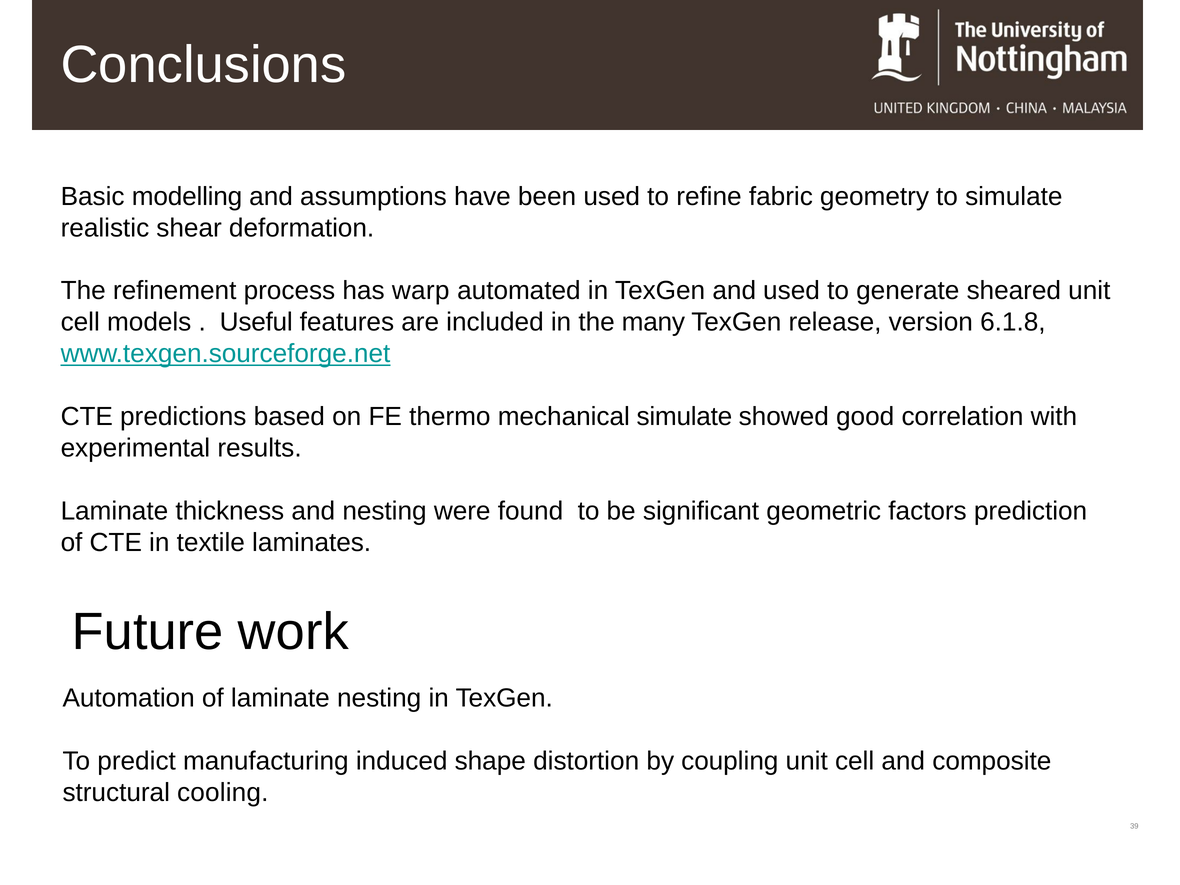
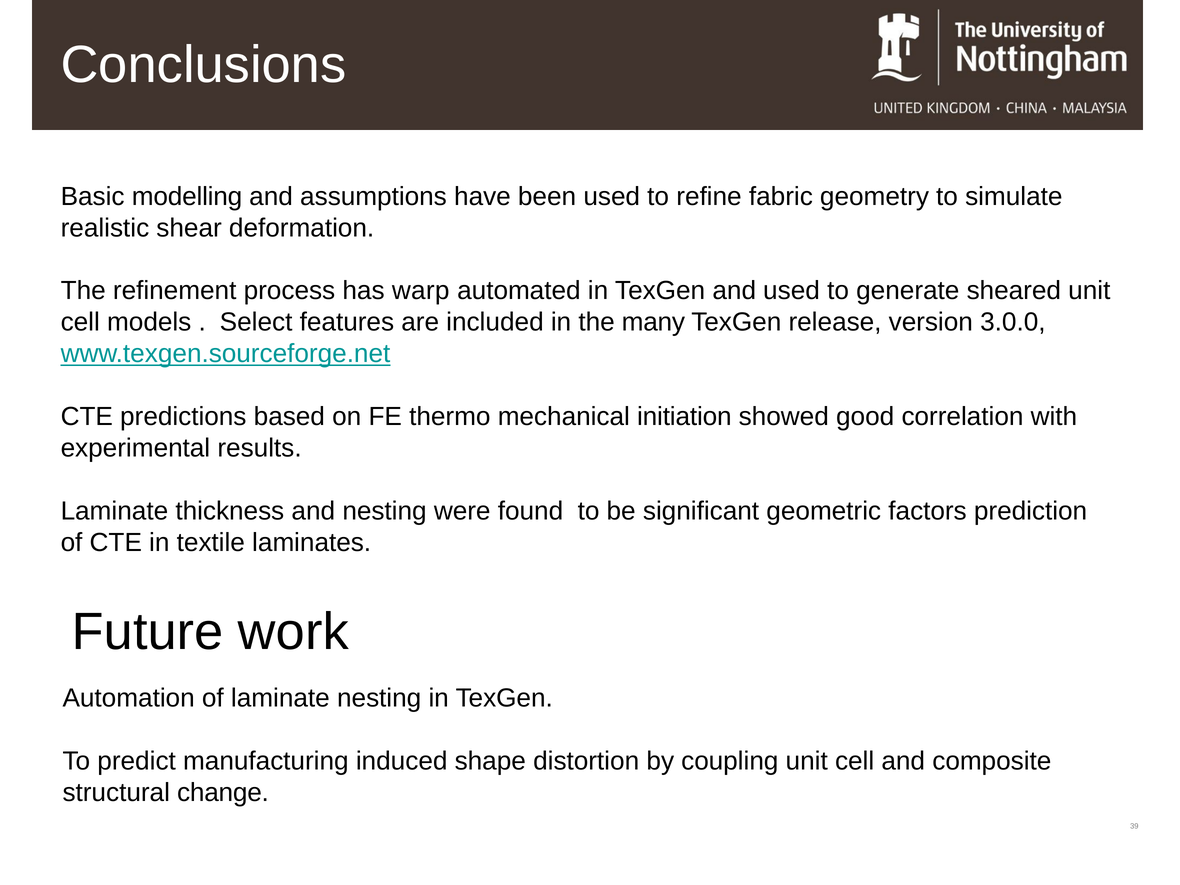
Useful: Useful -> Select (256, 322)
6.1.8: 6.1.8 -> 3.0.0 (1013, 322)
mechanical simulate: simulate -> initiation (684, 417)
cooling: cooling -> change (223, 793)
